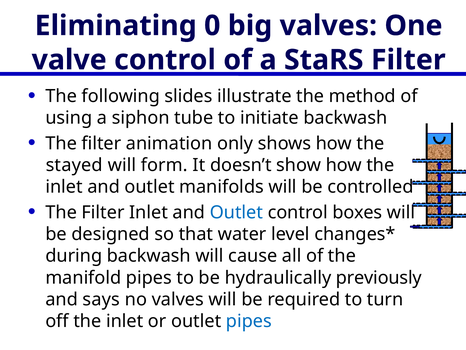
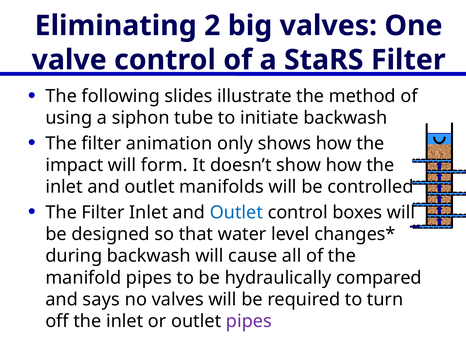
0: 0 -> 2 (212, 26)
stayed: stayed -> impact (74, 165)
previously: previously -> compared (379, 277)
pipes colour: blue -> purple (249, 321)
